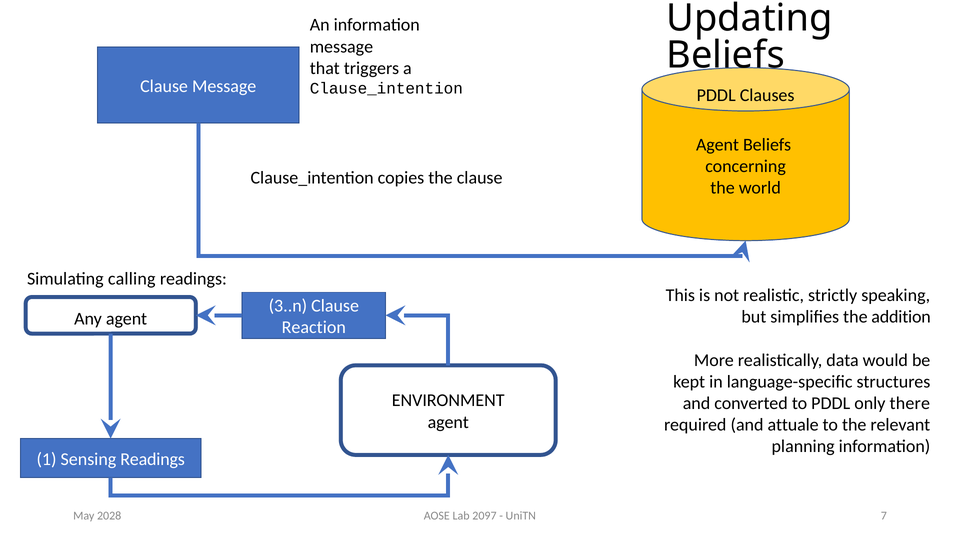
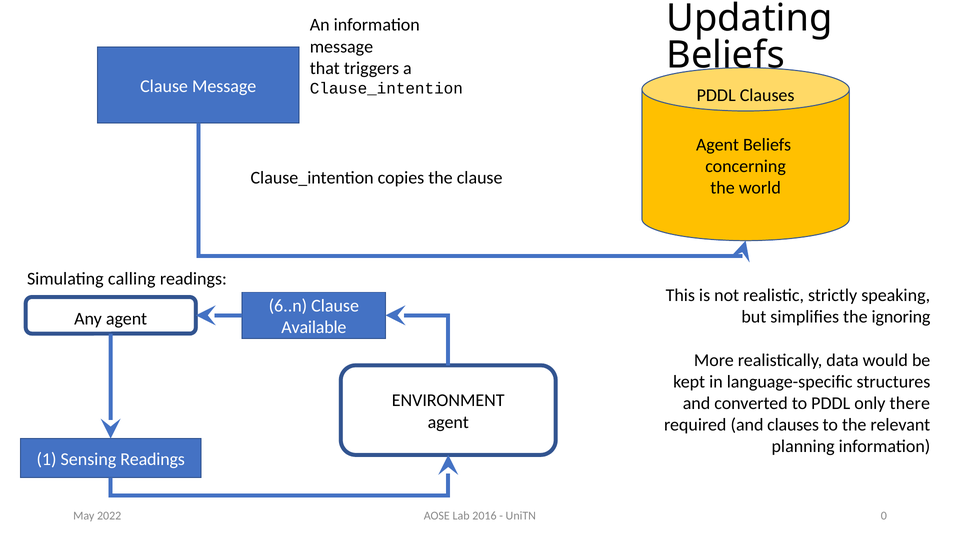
3..n: 3..n -> 6..n (288, 306)
addition: addition -> ignoring (901, 317)
Reaction: Reaction -> Available (314, 327)
and attuale: attuale -> clauses (793, 425)
2097: 2097 -> 2016 (484, 516)
7: 7 -> 0 (884, 516)
2028: 2028 -> 2022 (109, 516)
